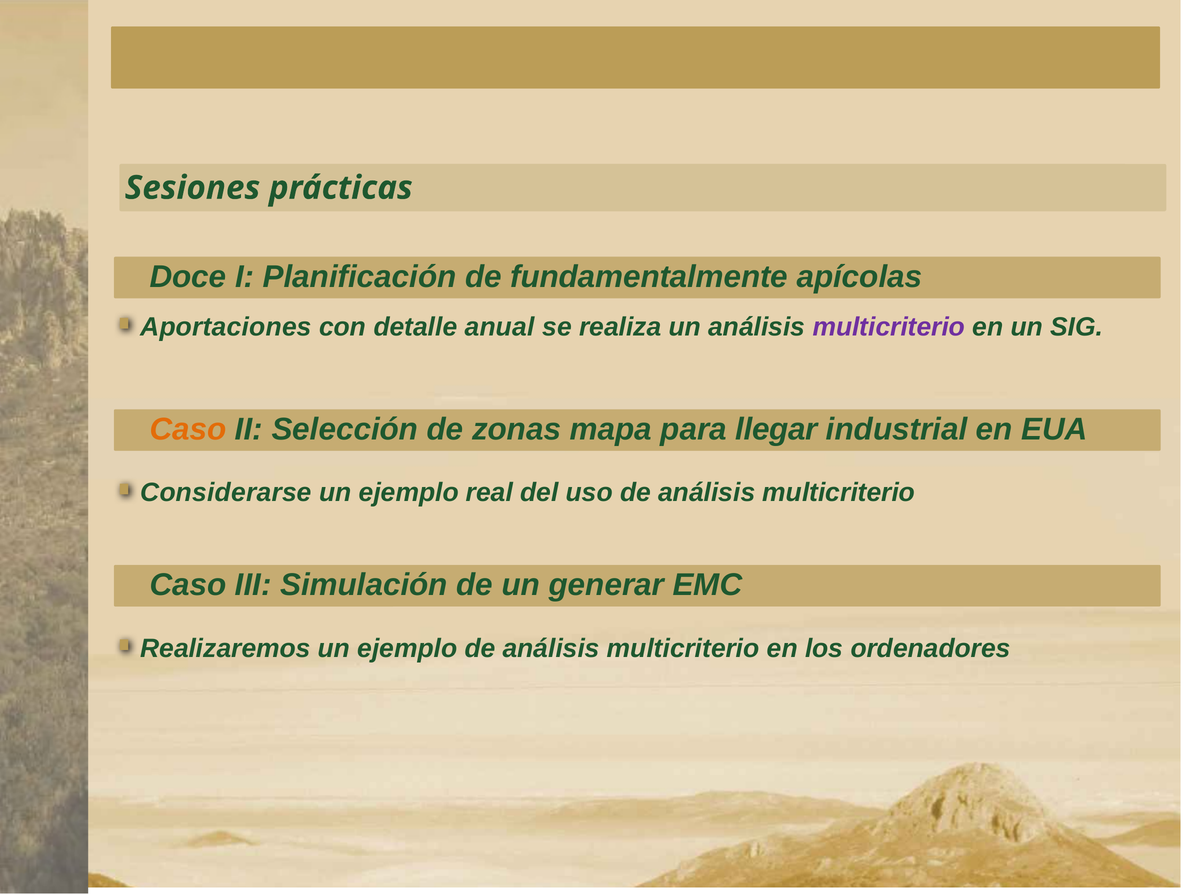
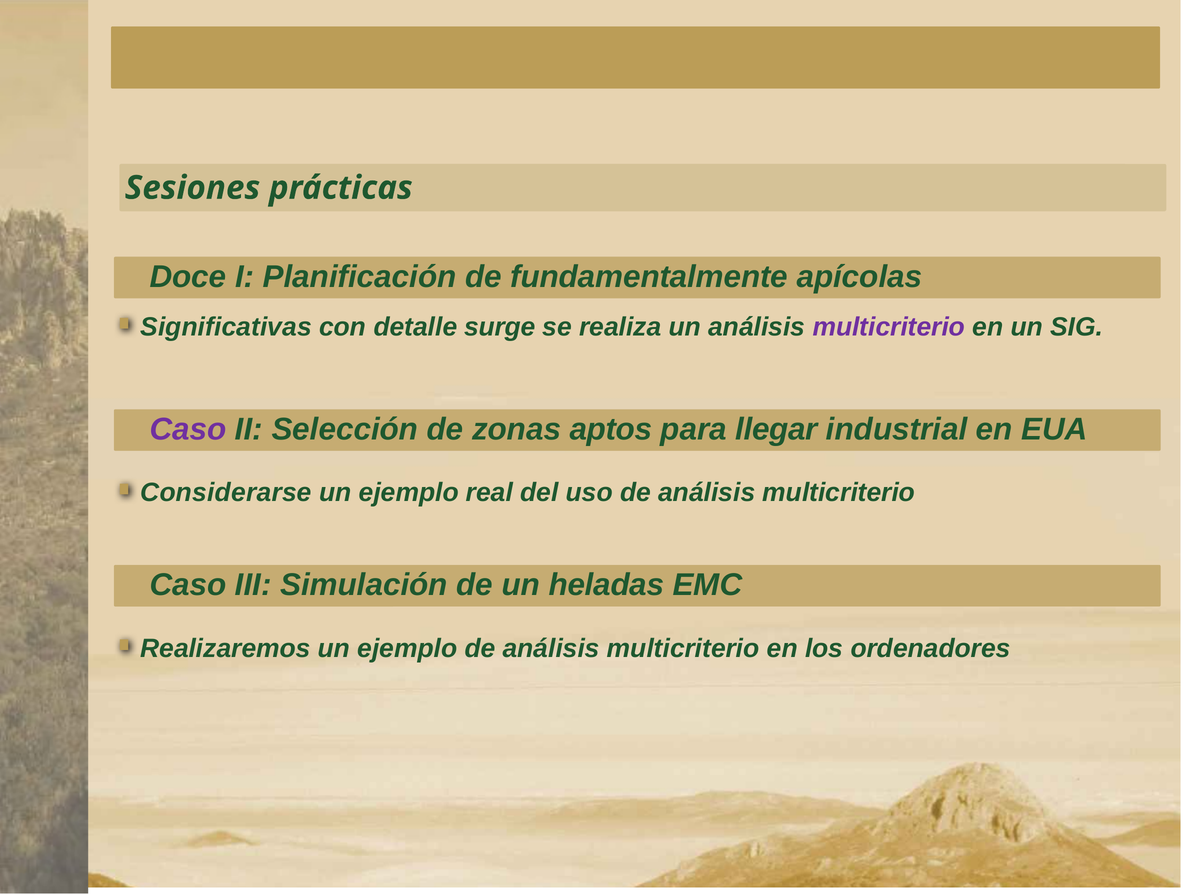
Aportaciones: Aportaciones -> Significativas (226, 327)
anual: anual -> surge (500, 327)
Caso colour: orange -> purple (188, 430)
mapa: mapa -> aptos (611, 430)
generar: generar -> heladas (606, 586)
